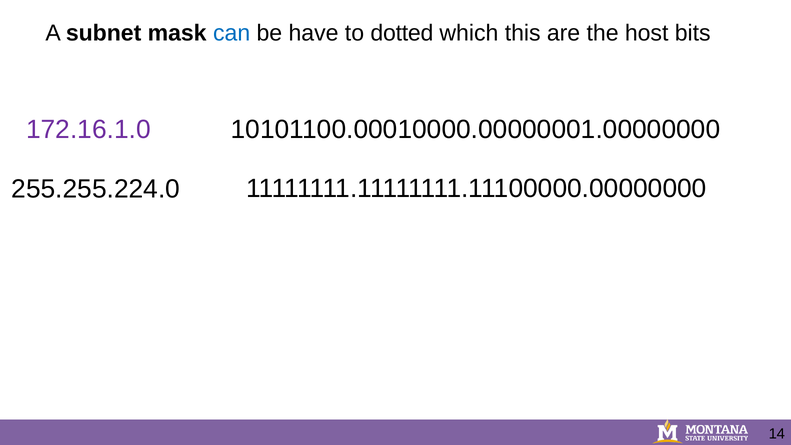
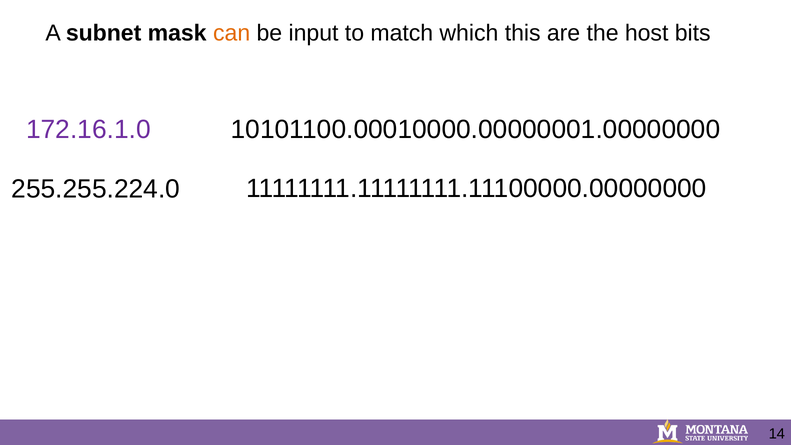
can colour: blue -> orange (232, 33)
have: have -> input (314, 33)
dotted: dotted -> match (402, 33)
